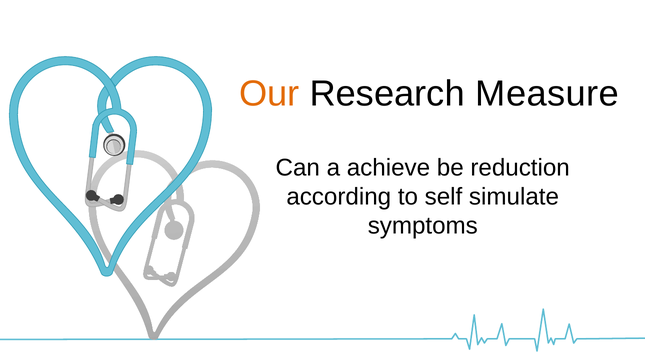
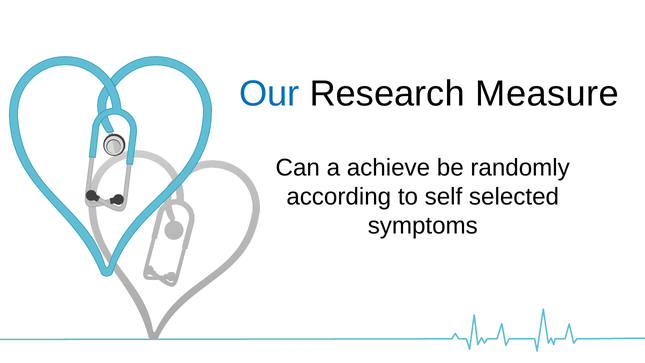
Our colour: orange -> blue (269, 94)
reduction: reduction -> randomly (520, 168)
simulate: simulate -> selected (514, 197)
